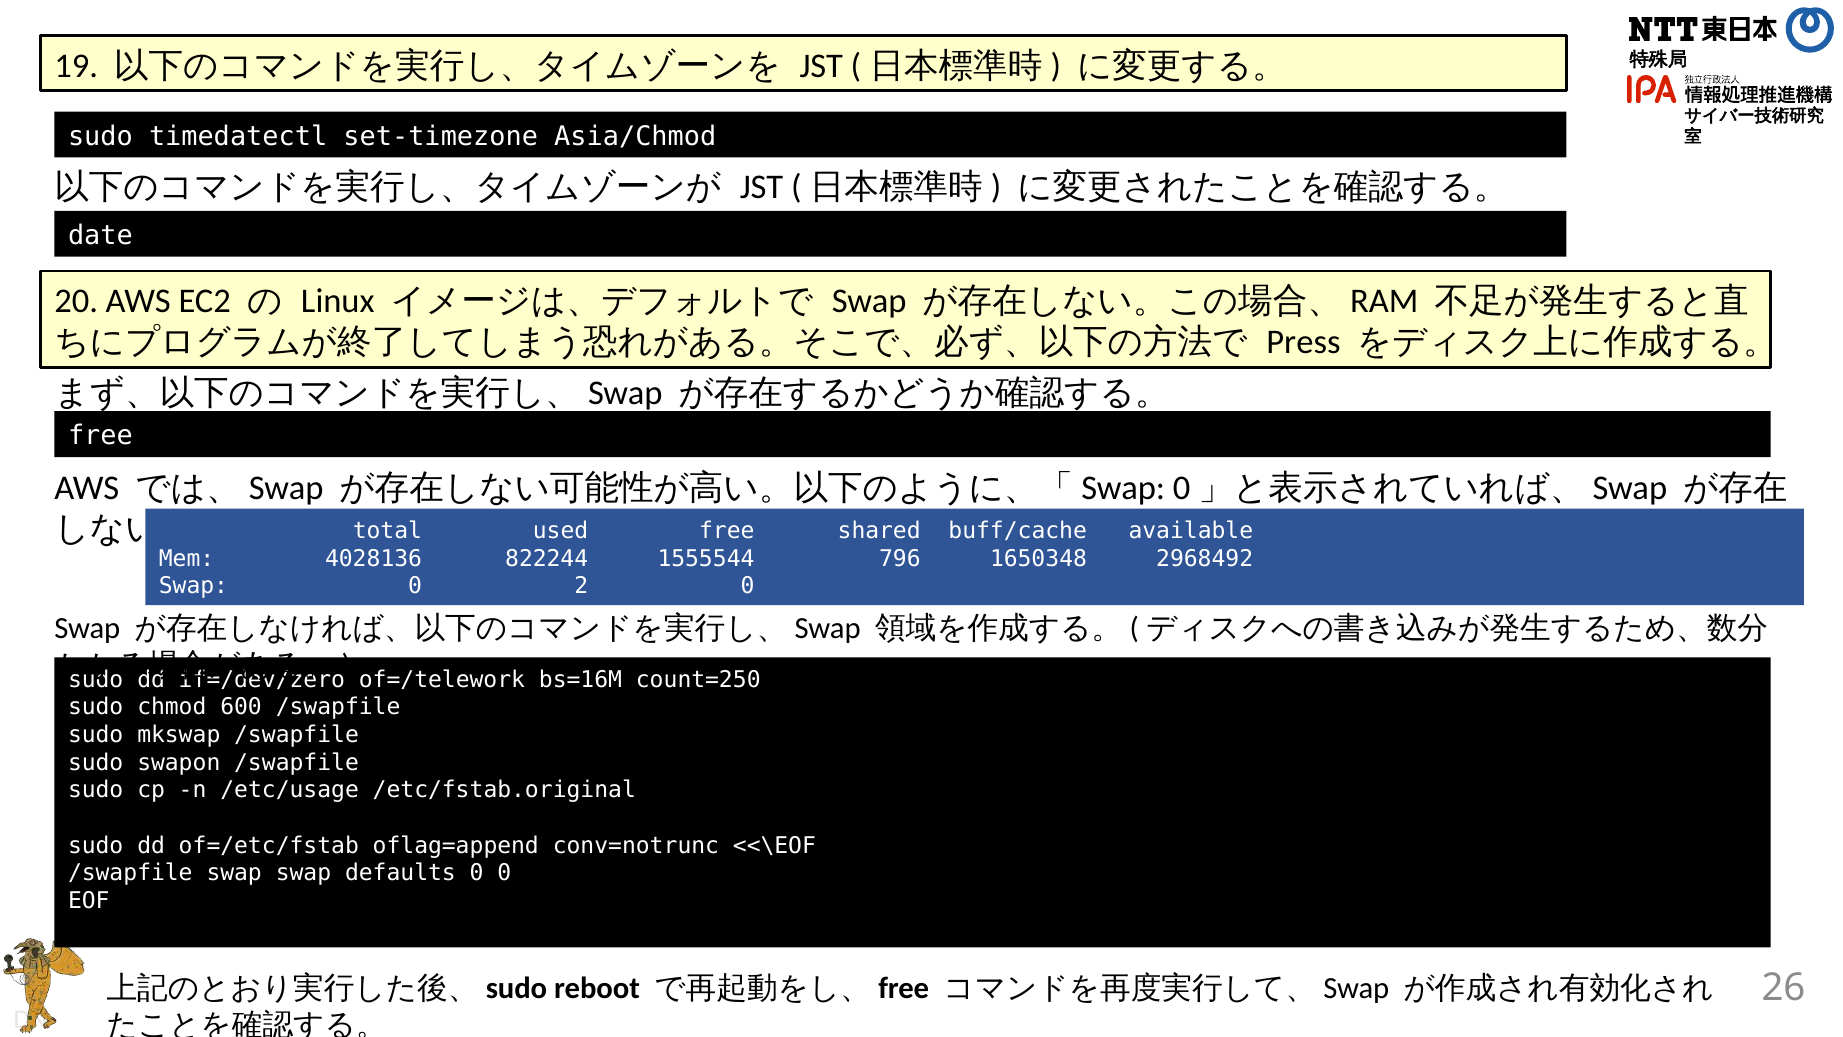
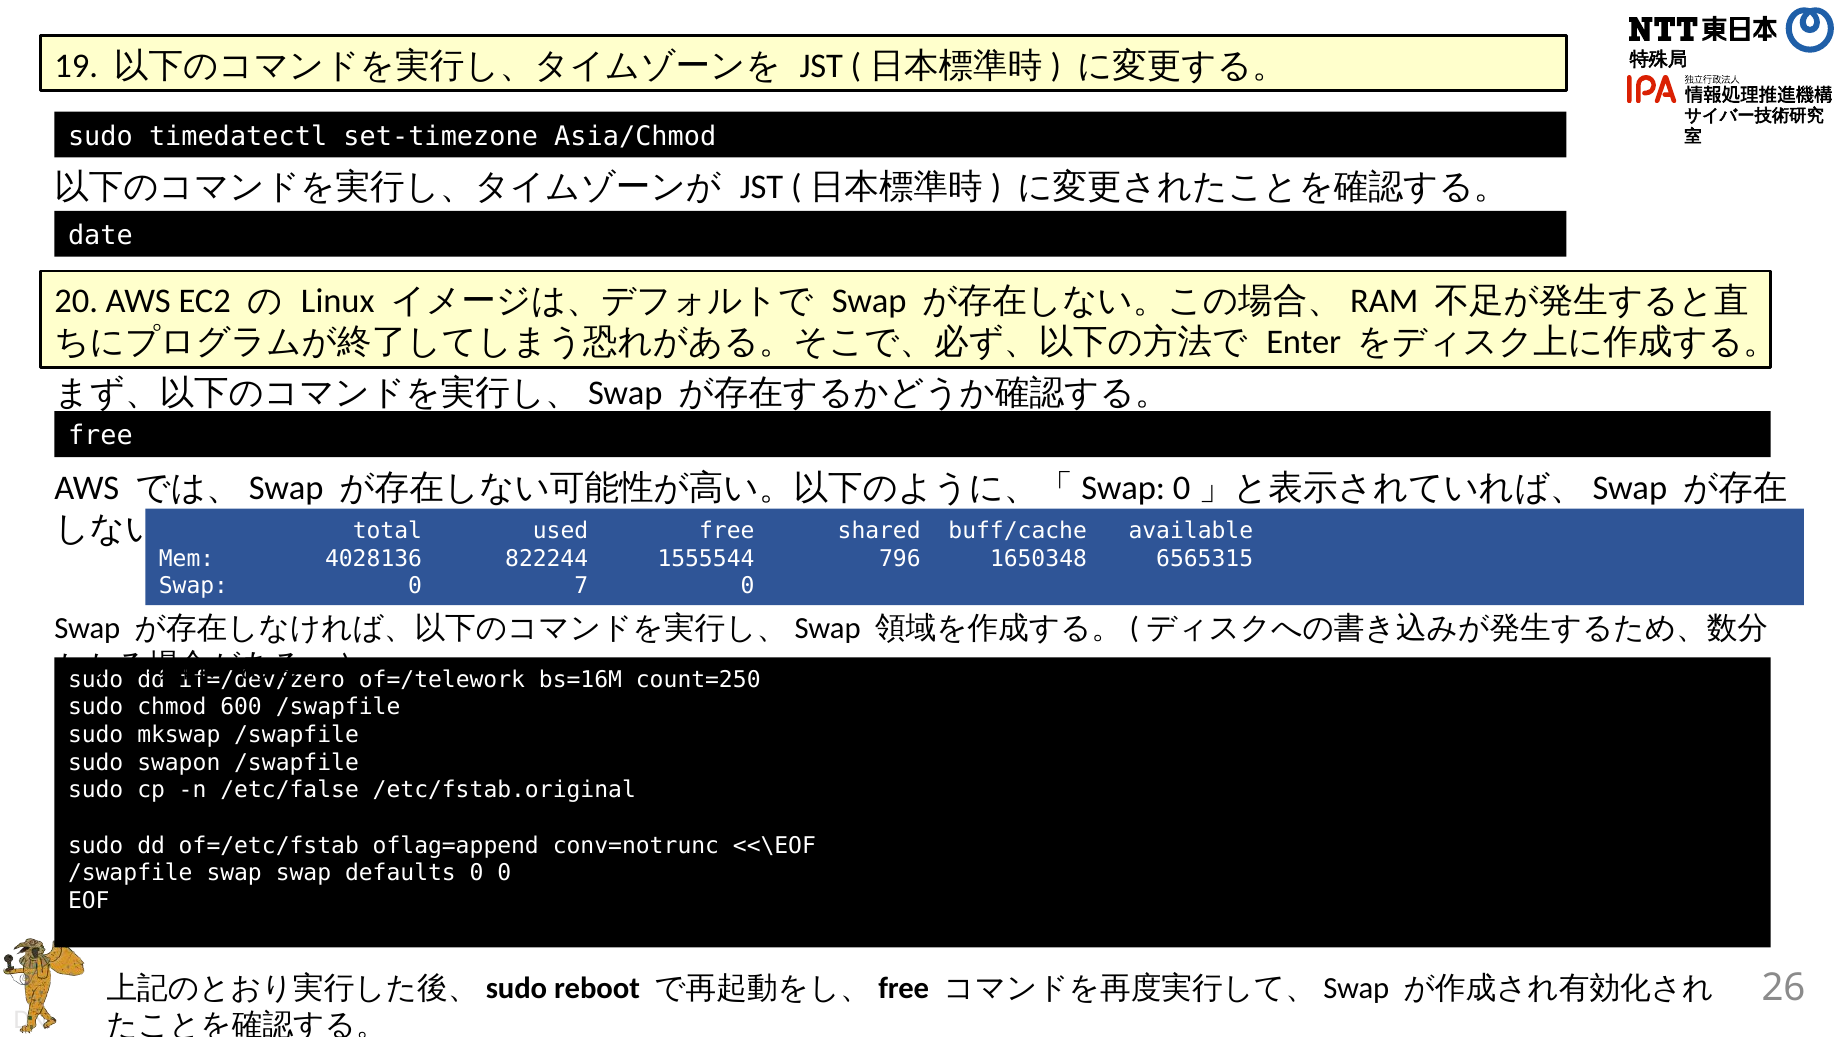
Press: Press -> Enter (1304, 342)
2968492: 2968492 -> 6565315 (1205, 558)
2: 2 -> 7 (581, 586)
/etc/usage: /etc/usage -> /etc/false (290, 790)
